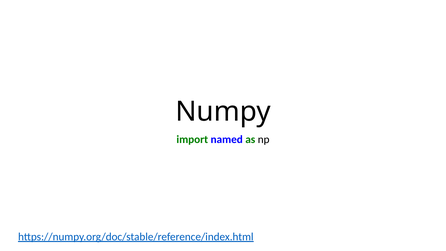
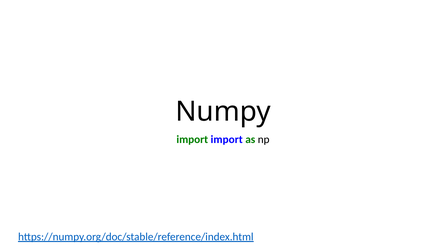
import named: named -> import (227, 139)
